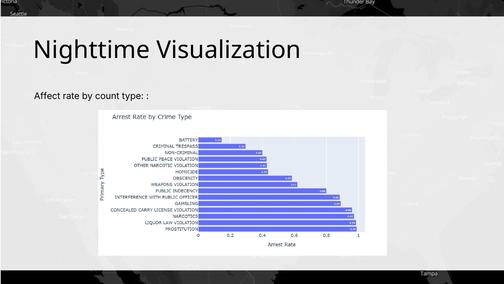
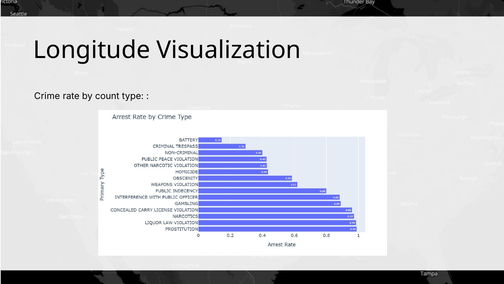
Nighttime: Nighttime -> Longitude (92, 50)
Affect: Affect -> Crime (47, 96)
